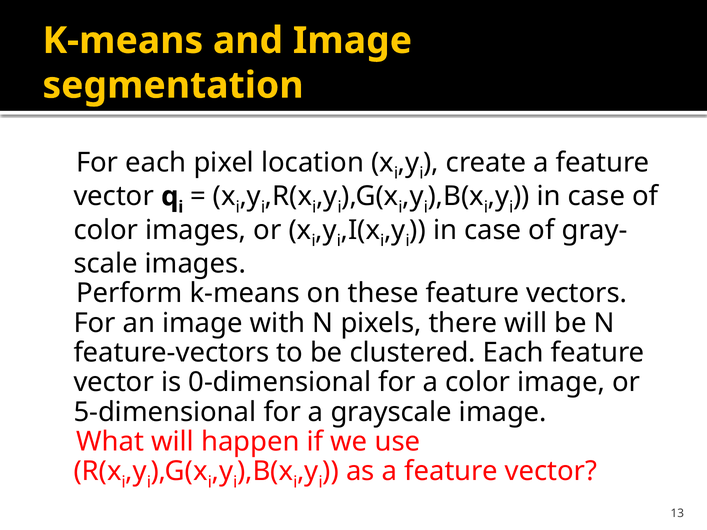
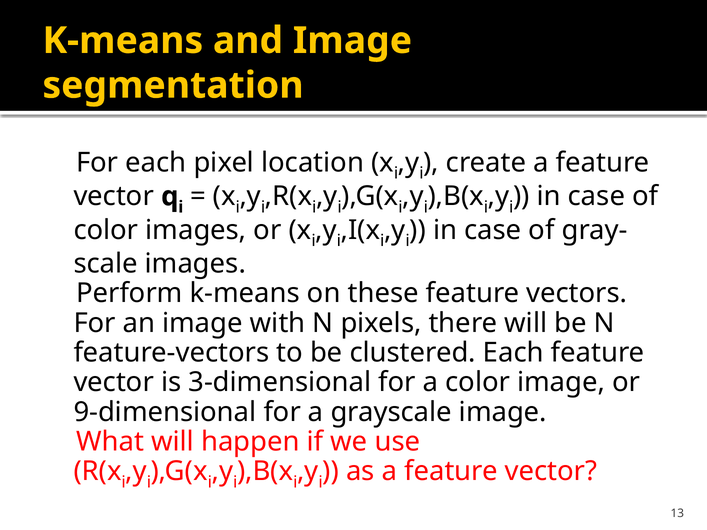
0-dimensional: 0-dimensional -> 3-dimensional (280, 383)
5-dimensional: 5-dimensional -> 9-dimensional (165, 412)
